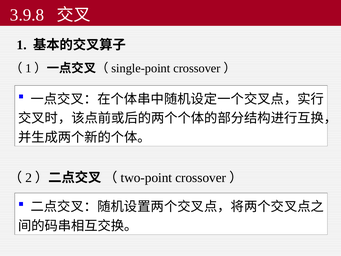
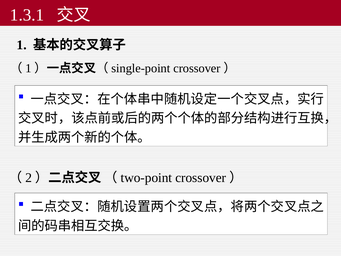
3.9.8: 3.9.8 -> 1.3.1 (27, 15)
